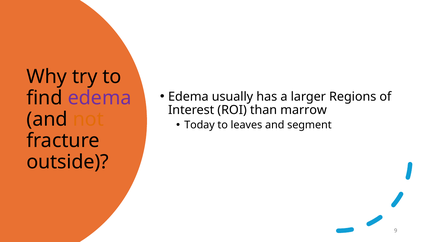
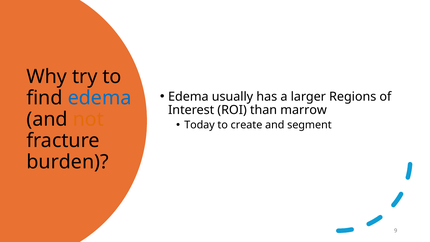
edema colour: purple -> blue (100, 98)
leaves: leaves -> create (246, 125)
outside: outside -> burden (68, 162)
